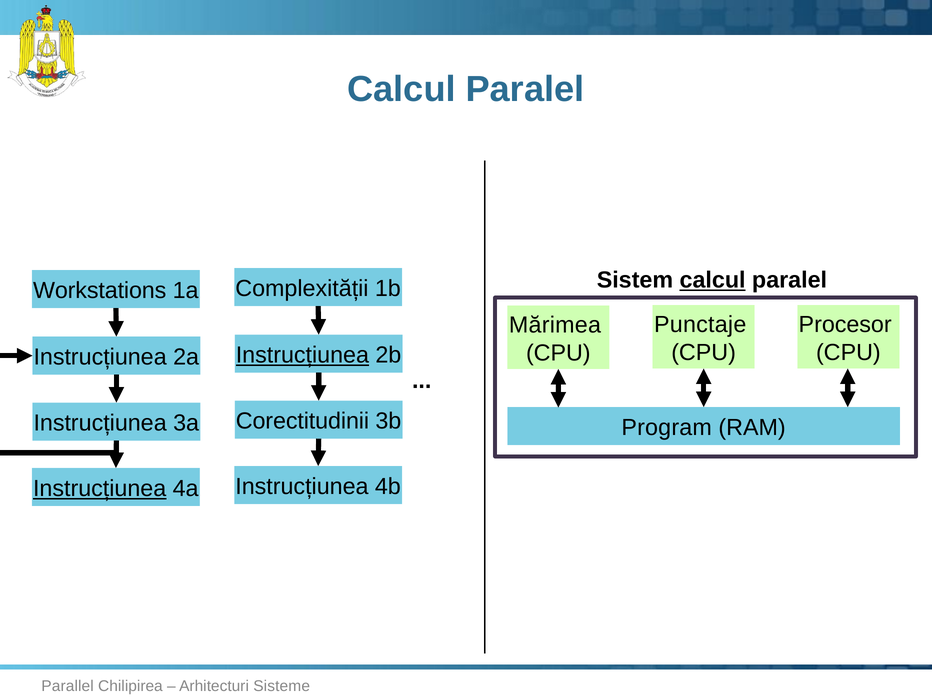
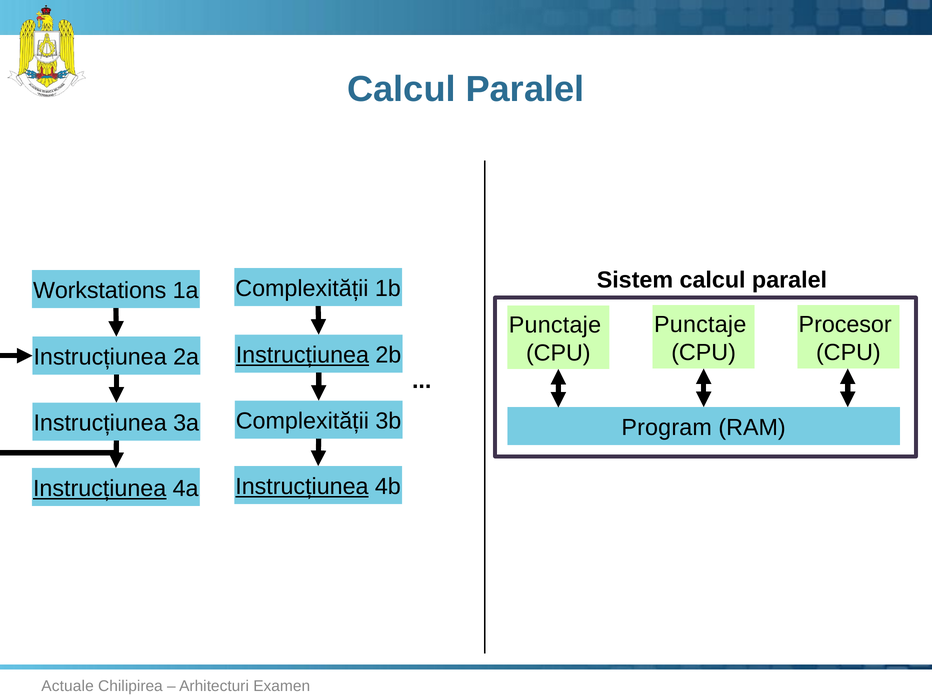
calcul underline: present -> none (713, 280)
Mărimea: Mărimea -> Punctaje (555, 325)
Corectitudinii: Corectitudinii -> Complexității (302, 421)
Instrucțiunea underline: none -> present (302, 487)
Parallel: Parallel -> Actuale (68, 686)
Sisteme: Sisteme -> Examen (282, 686)
